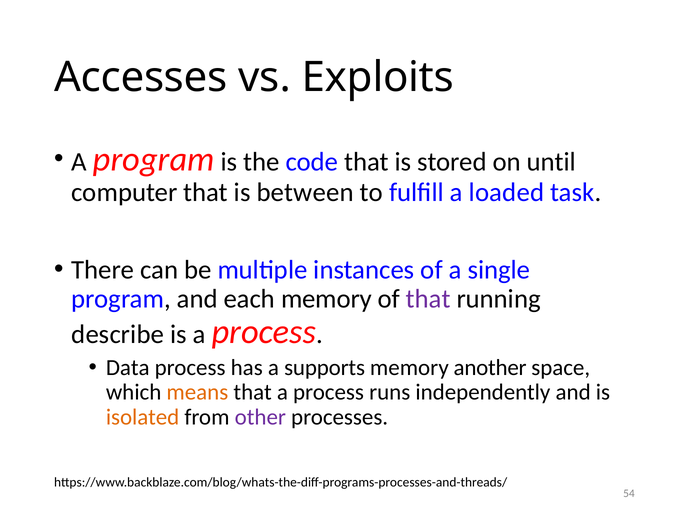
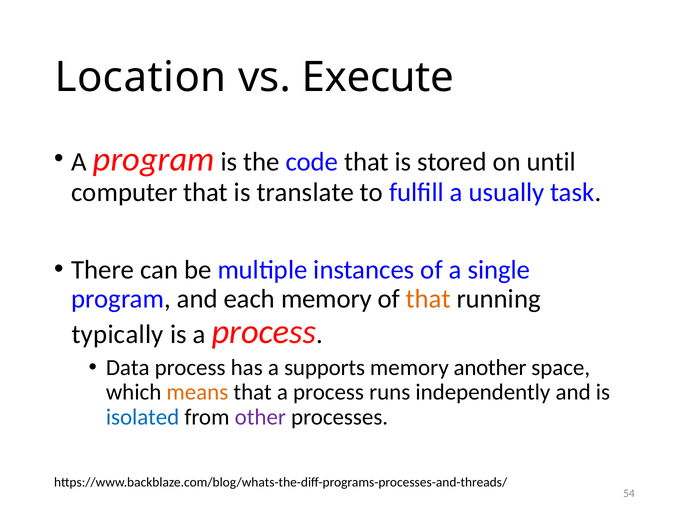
Accesses: Accesses -> Location (140, 77)
Exploits: Exploits -> Execute (378, 77)
between: between -> translate (305, 193)
loaded: loaded -> usually (507, 193)
that colour: purple -> orange (428, 299)
describe: describe -> typically (118, 334)
isolated colour: orange -> blue (143, 417)
